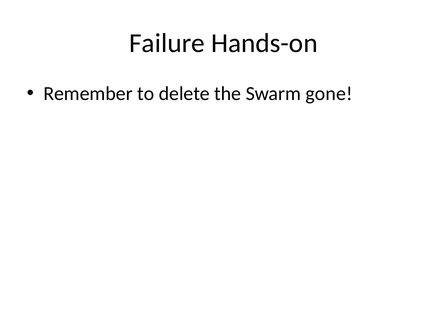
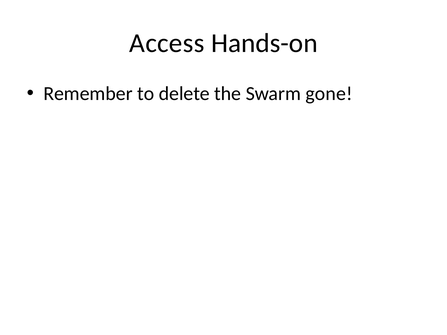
Failure: Failure -> Access (167, 43)
